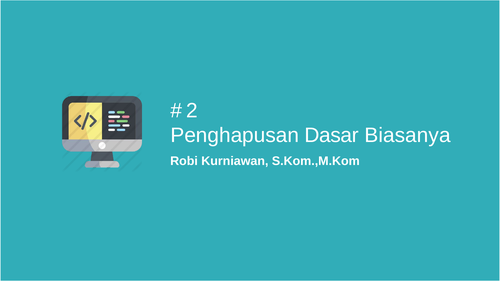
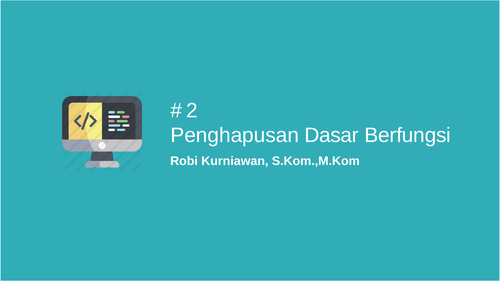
Biasanya: Biasanya -> Berfungsi (408, 136)
